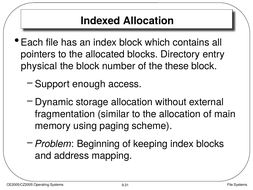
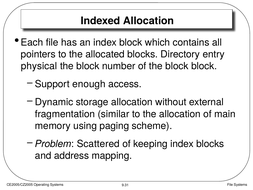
of the these: these -> block (177, 66)
Beginning: Beginning -> Scattered (98, 144)
